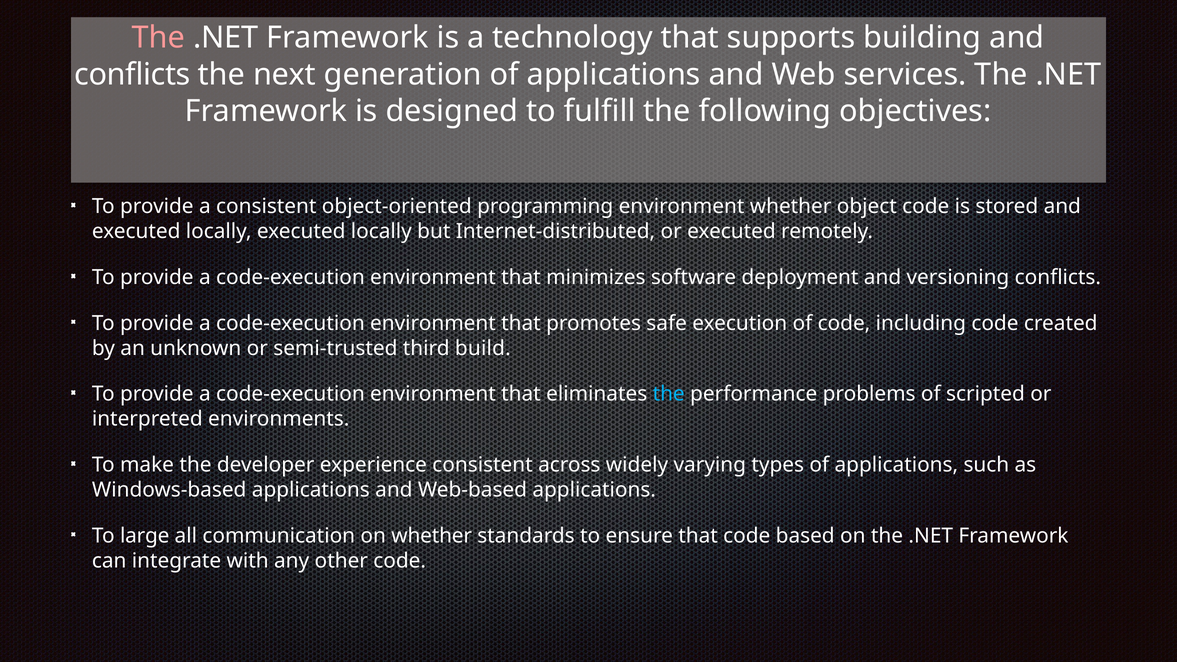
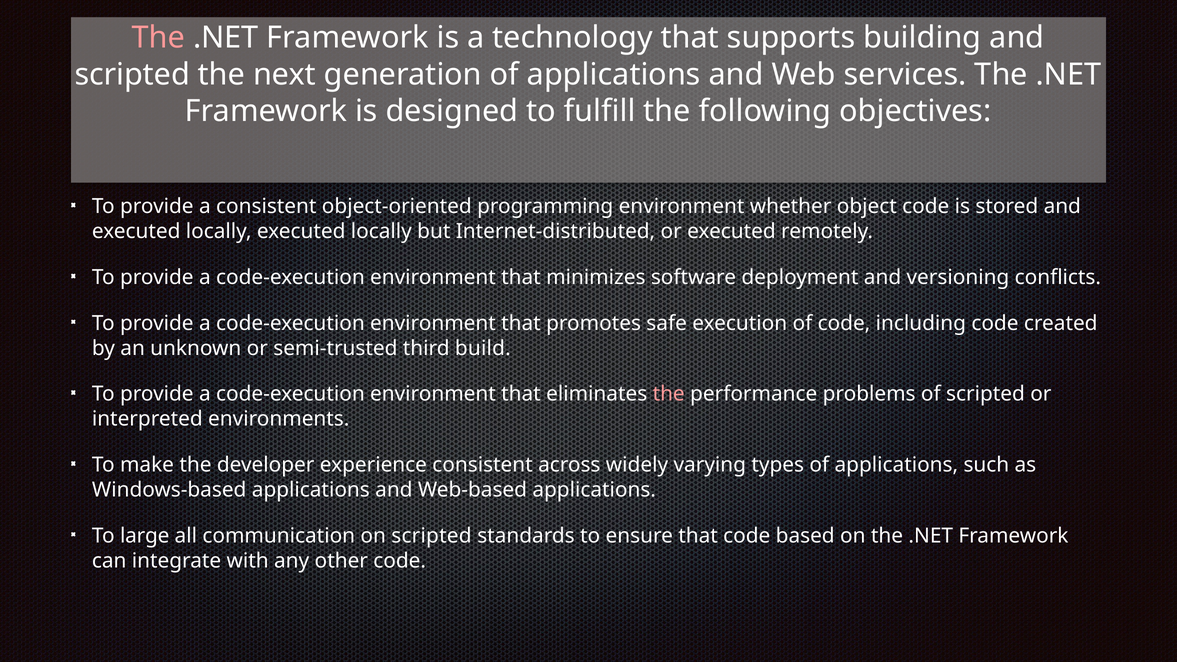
conflicts: conflicts -> scripted (132, 74)
the colour: light blue -> pink (669, 394)
on whether: whether -> scripted (431, 536)
